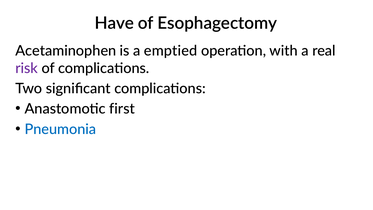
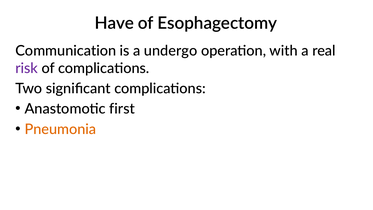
Acetaminophen: Acetaminophen -> Communication (66, 51)
emptied: emptied -> undergo (171, 51)
Pneumonia colour: blue -> orange (60, 129)
